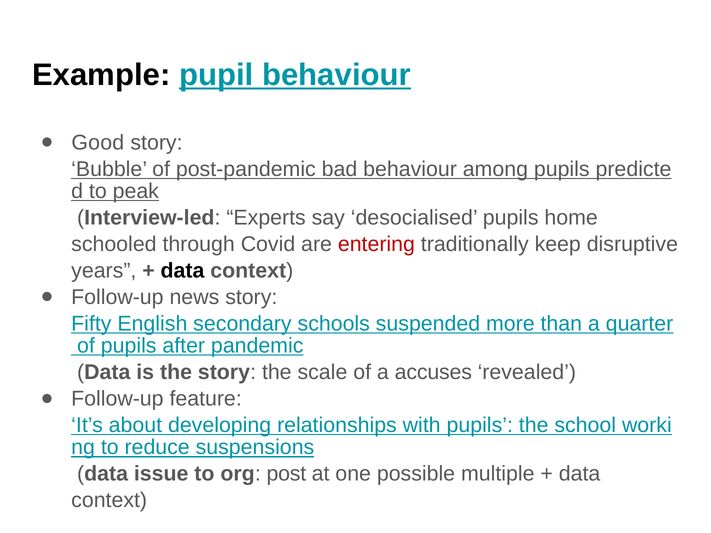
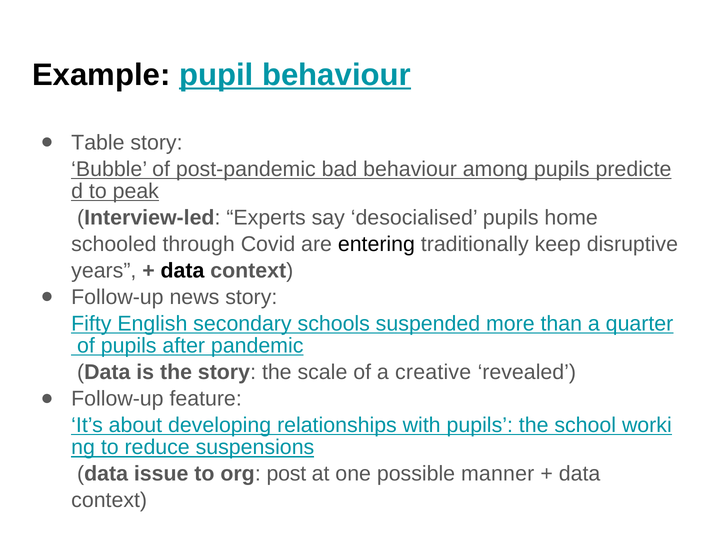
Good: Good -> Table (98, 143)
entering colour: red -> black (376, 244)
accuses: accuses -> creative (433, 372)
multiple: multiple -> manner (498, 474)
